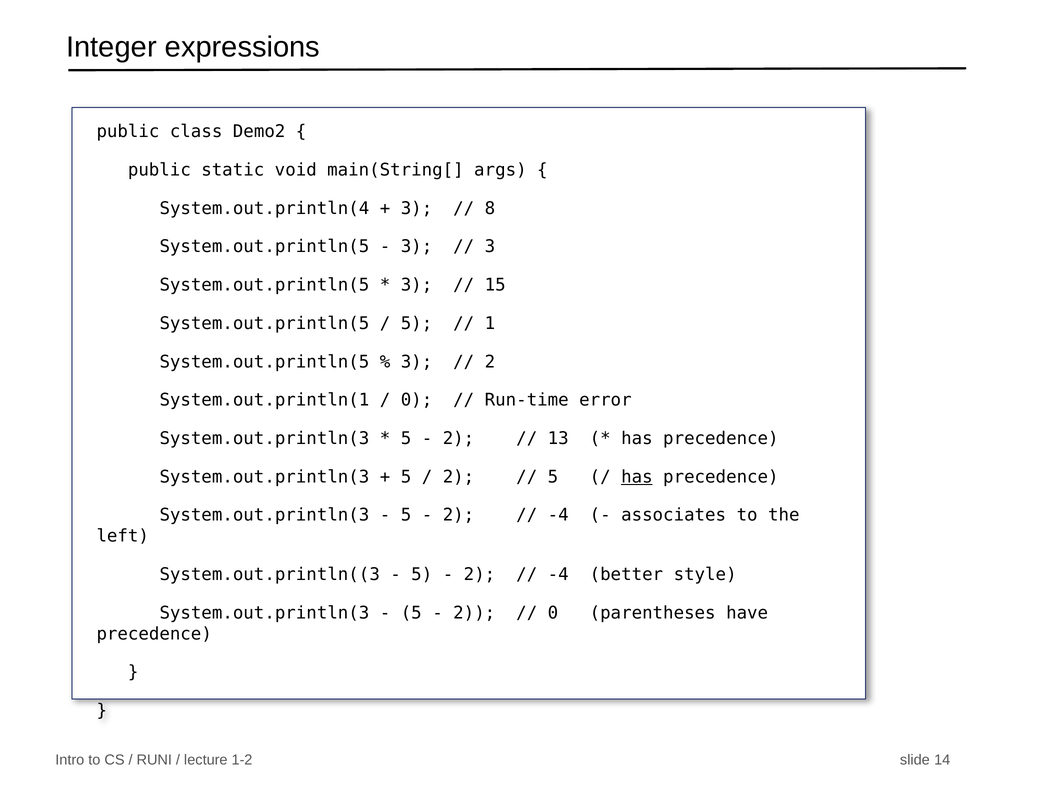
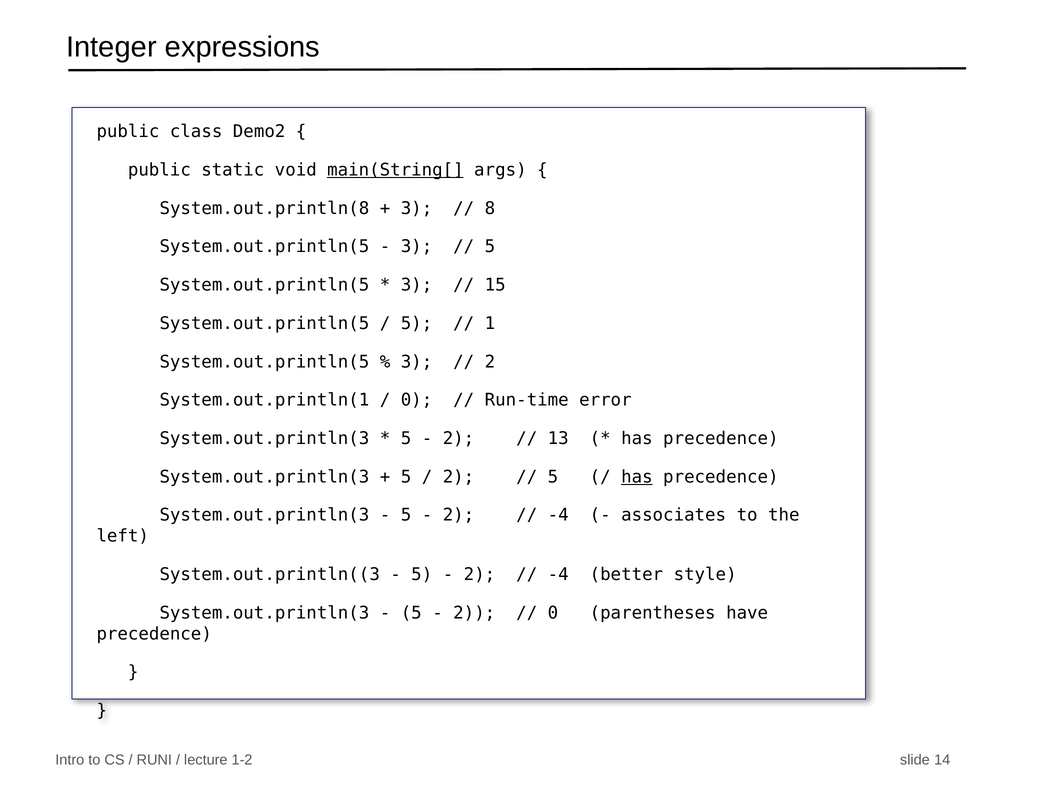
main(String[ underline: none -> present (395, 170)
System.out.println(4: System.out.println(4 -> System.out.println(8 (264, 208)
3: 3 -> 5 (490, 247)
